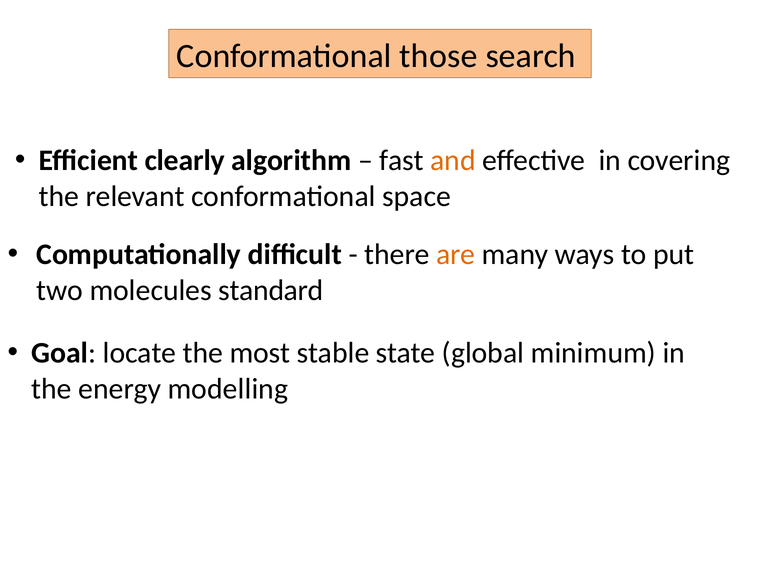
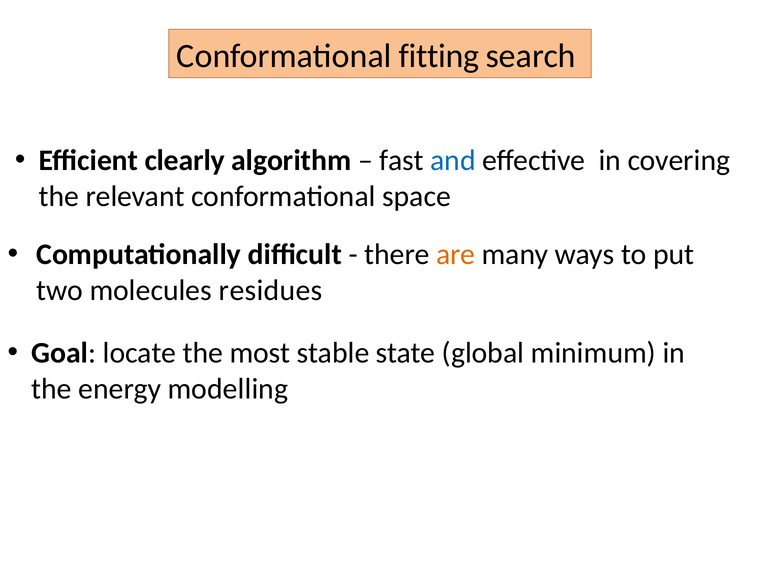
those: those -> fitting (439, 56)
and colour: orange -> blue (453, 160)
standard: standard -> residues (271, 290)
